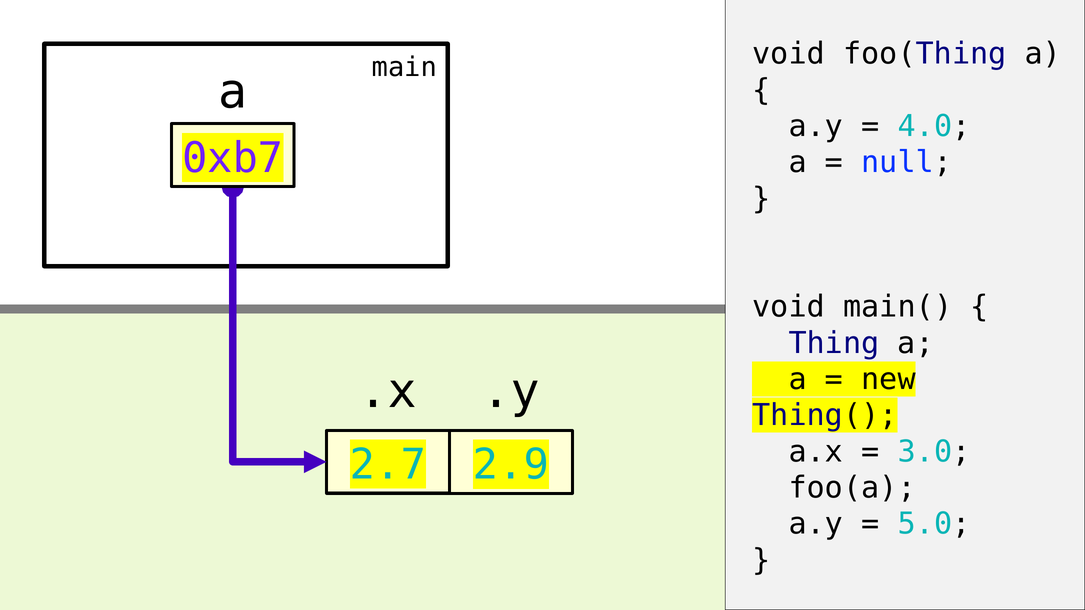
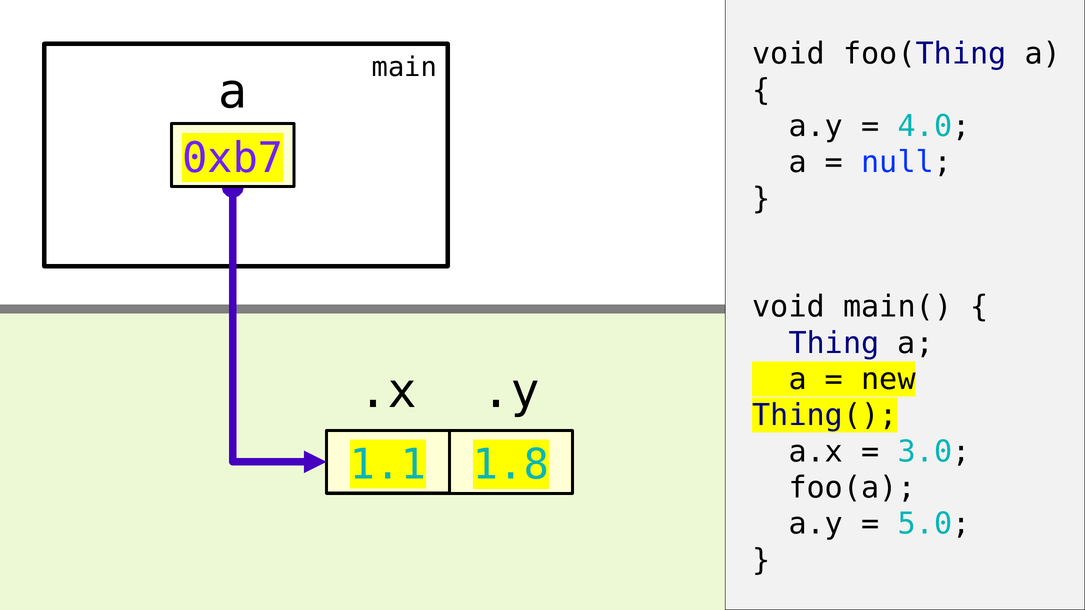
2.7: 2.7 -> 1.1 (388, 465)
2.9: 2.9 -> 1.8 (511, 465)
